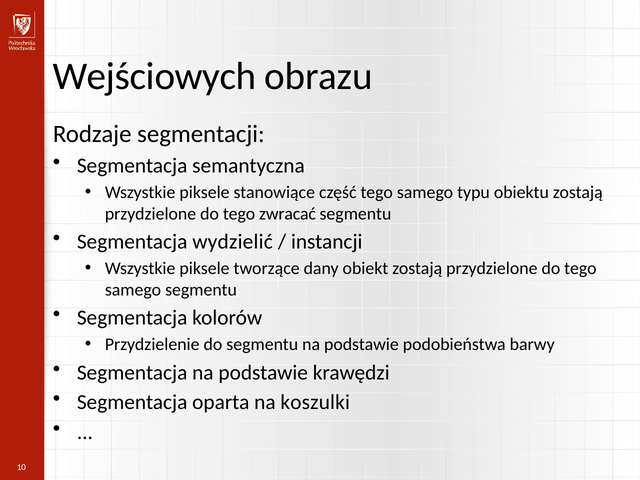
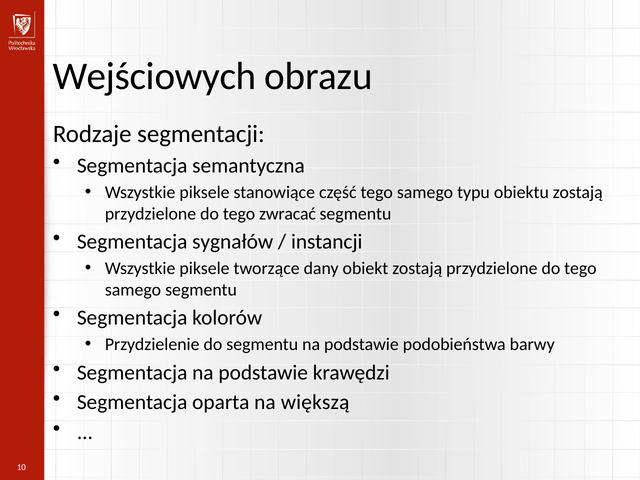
wydzielić: wydzielić -> sygnałów (233, 242)
koszulki: koszulki -> większą (315, 402)
